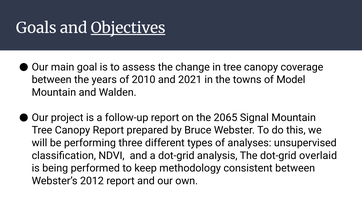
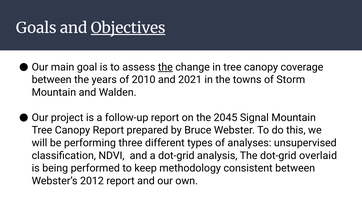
the underline: none -> present (165, 67)
Model: Model -> Storm (291, 80)
2065: 2065 -> 2045 (226, 118)
